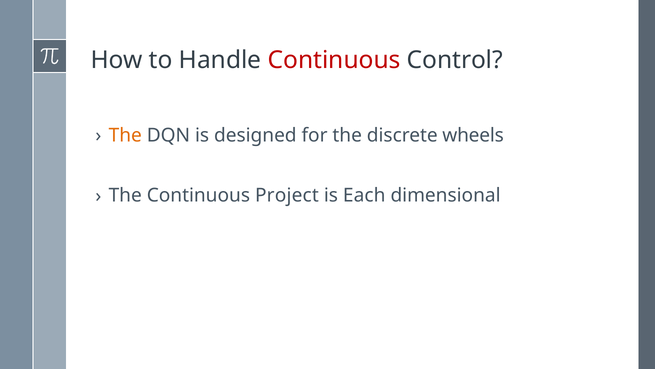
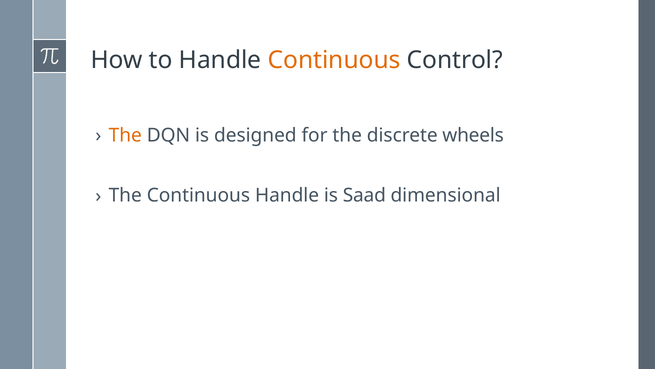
Continuous colour: red -> orange (334, 60)
Continuous Project: Project -> Handle (287, 195)
Each: Each -> Saad (364, 195)
